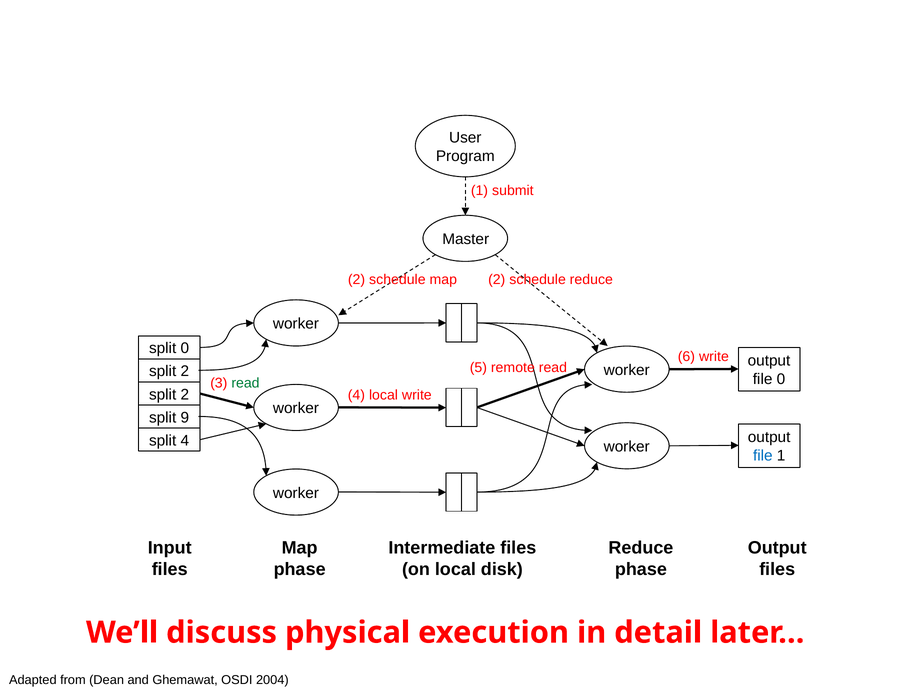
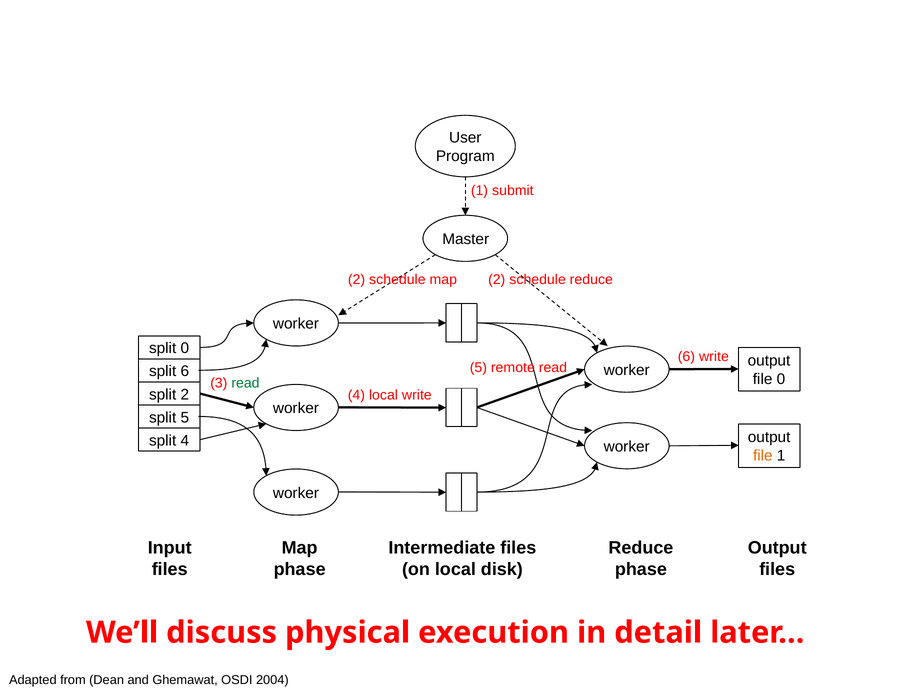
2: 2 -> 6 (185, 372)
split 9: 9 -> 5 (185, 418)
file colour: blue -> orange (763, 456)
